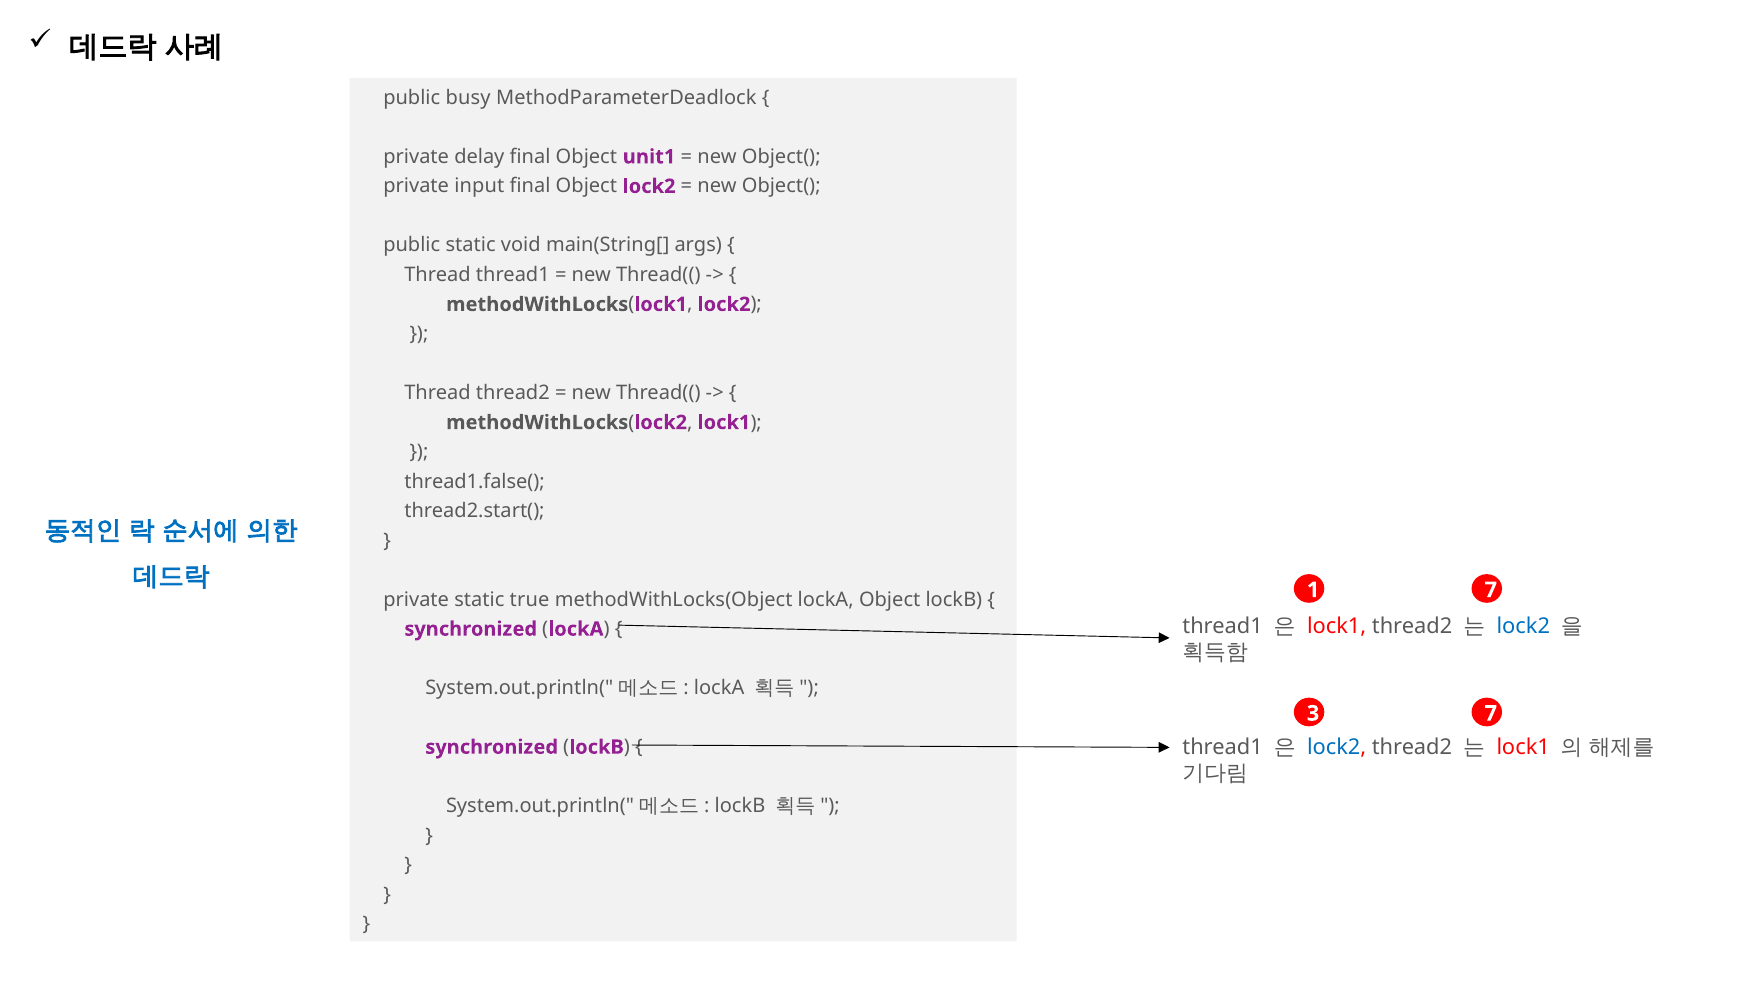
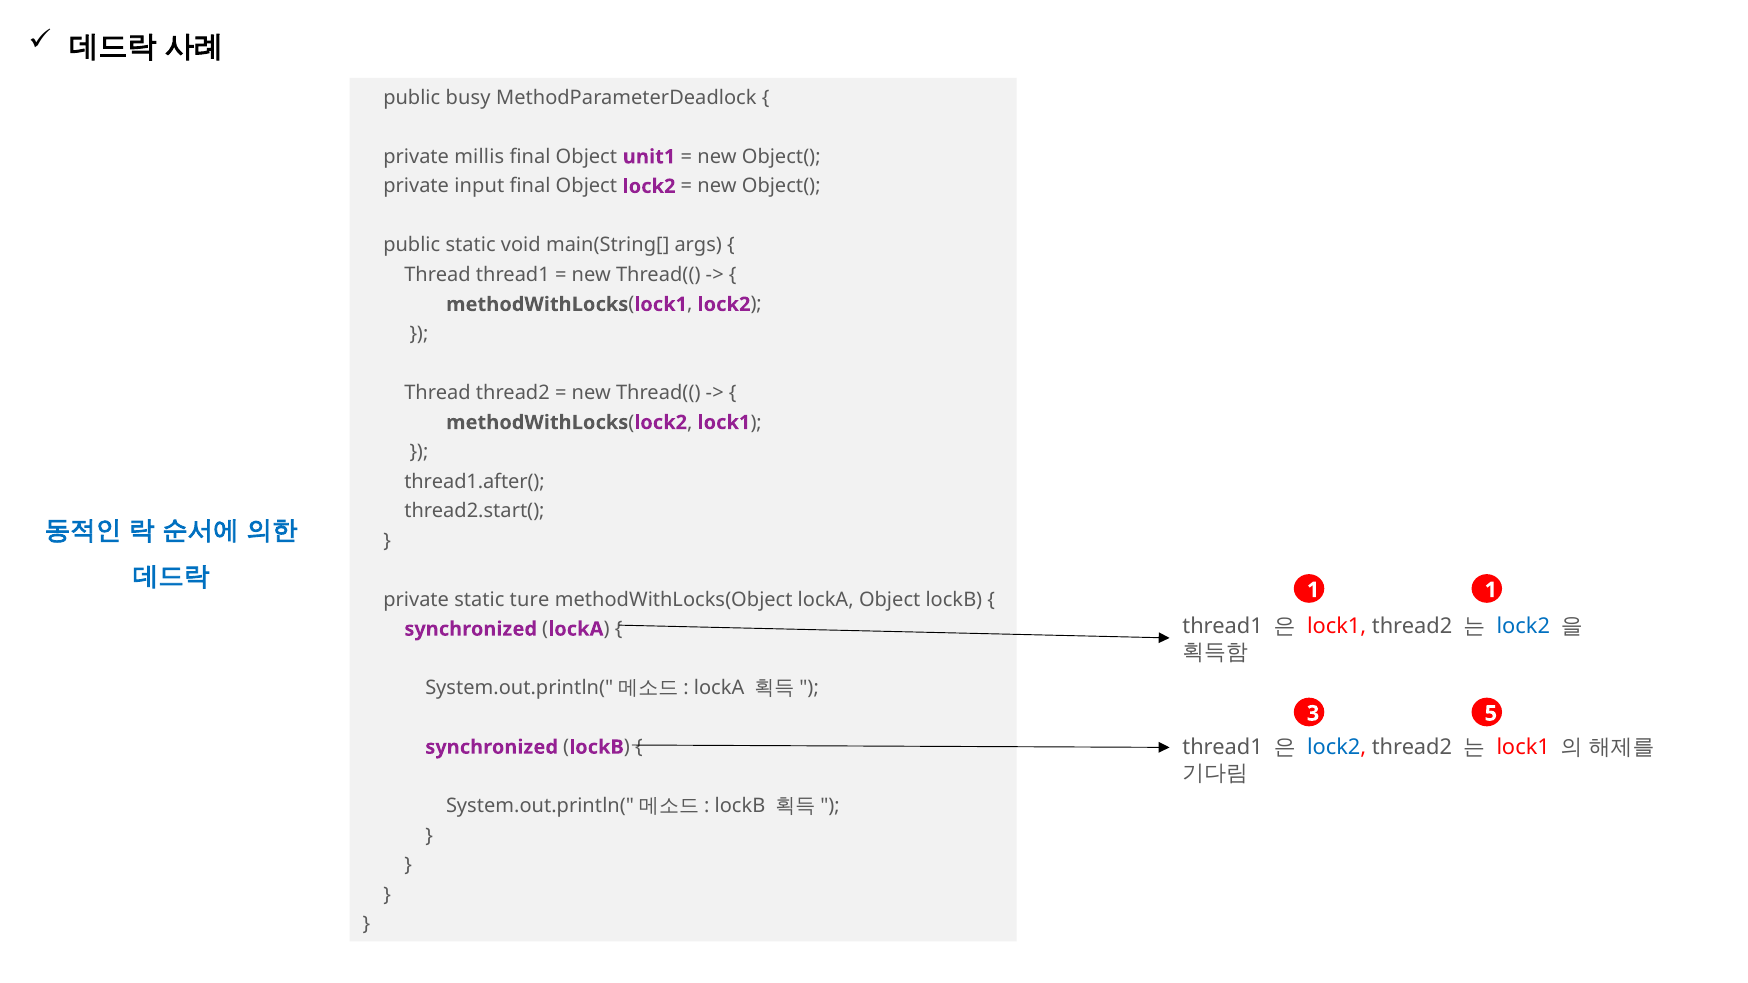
delay: delay -> millis (479, 157)
thread1.false(: thread1.false( -> thread1.after( (475, 482)
1 7: 7 -> 1 (1491, 590)
true: true -> ture (530, 600)
3 7: 7 -> 5 (1491, 714)
